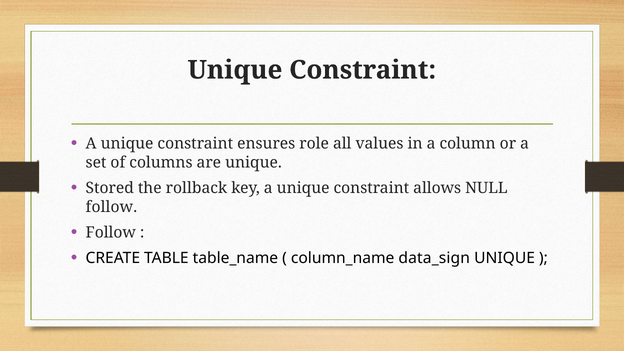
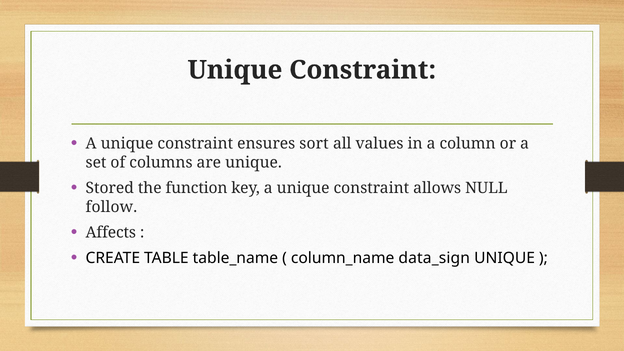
role: role -> sort (314, 144)
rollback: rollback -> function (197, 188)
Follow: Follow -> Affects (111, 233)
